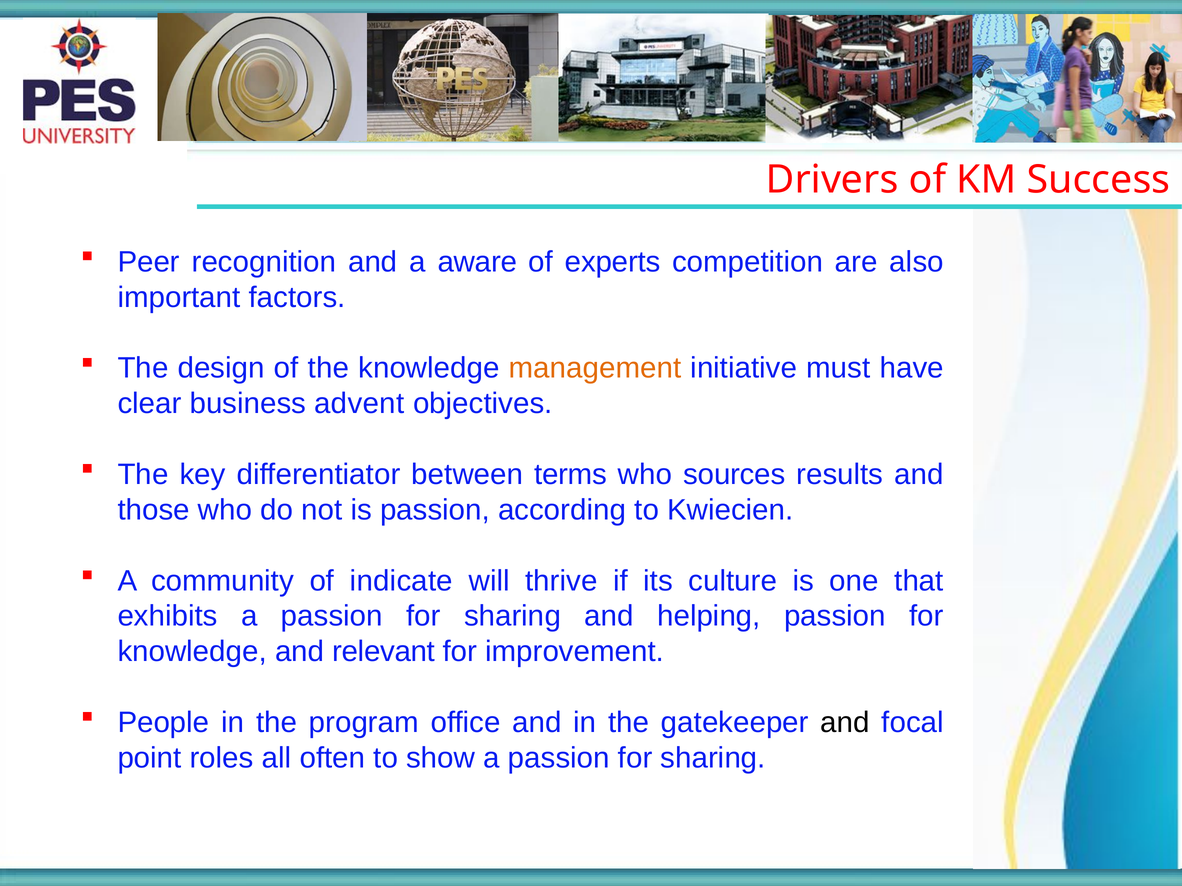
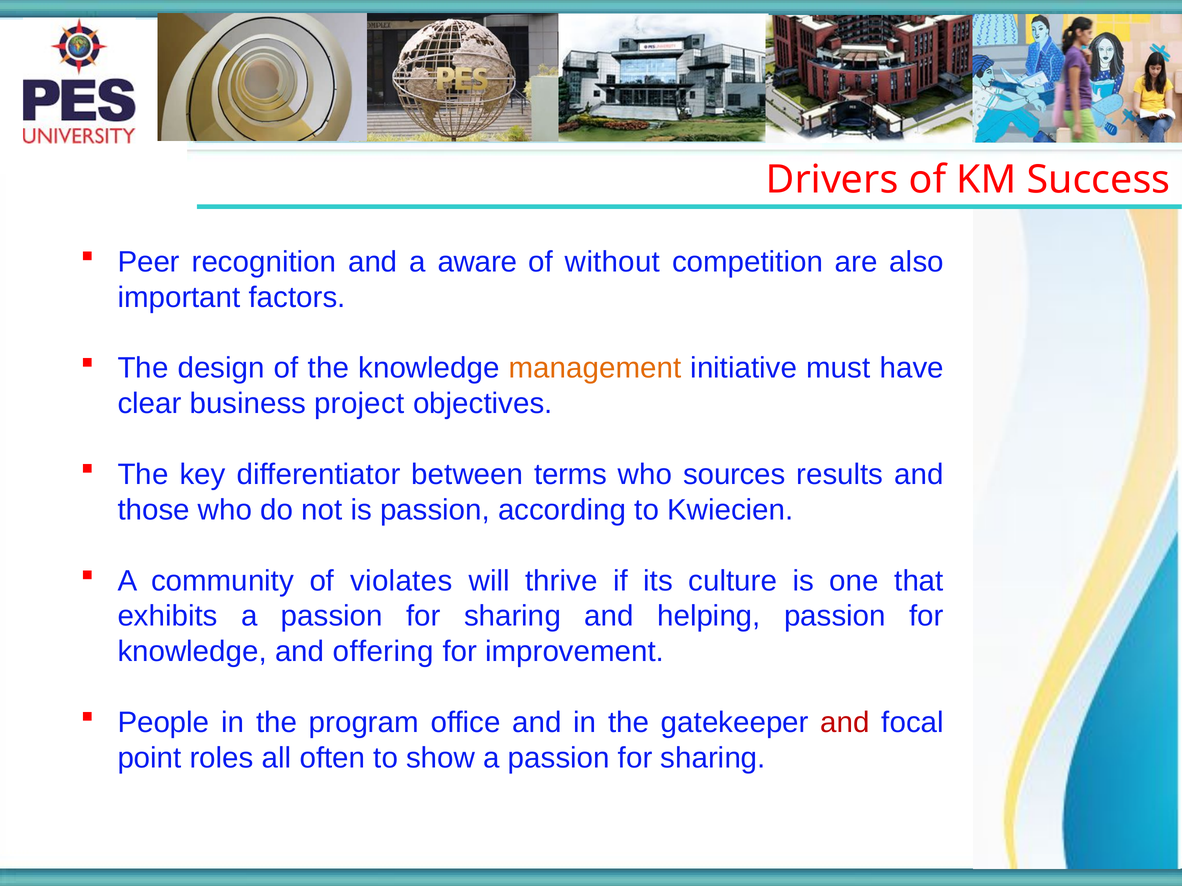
experts: experts -> without (612, 262)
advent: advent -> project (359, 404)
indicate: indicate -> violates (401, 581)
relevant: relevant -> offering (383, 652)
and colour: black -> red (845, 723)
